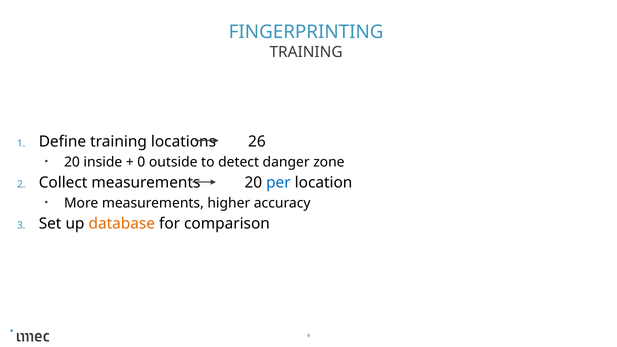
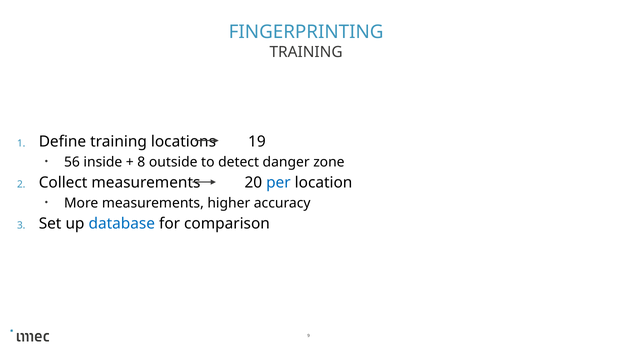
26: 26 -> 19 (257, 142)
20: 20 -> 56 (72, 162)
0: 0 -> 8 (141, 162)
database colour: orange -> blue (122, 224)
